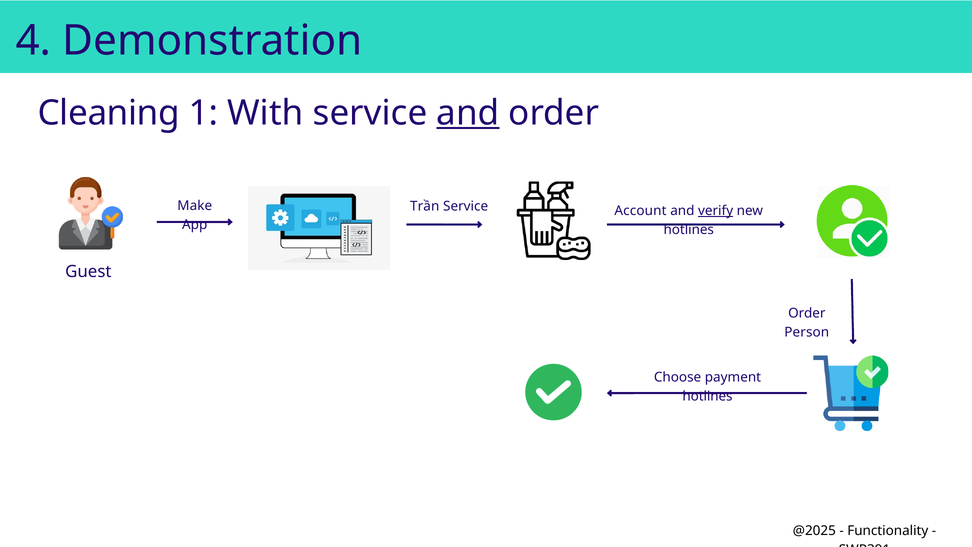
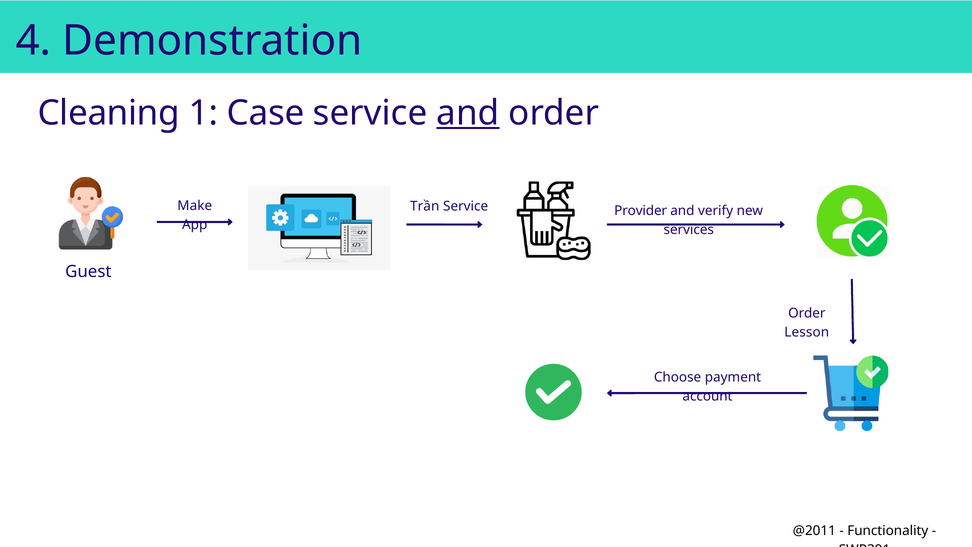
With: With -> Case (266, 113)
Account: Account -> Provider (641, 211)
verify underline: present -> none (716, 211)
hotlines: hotlines -> services (689, 230)
Person: Person -> Lesson (807, 332)
hotlines: hotlines -> account (707, 396)
@2025: @2025 -> @2011 (814, 531)
